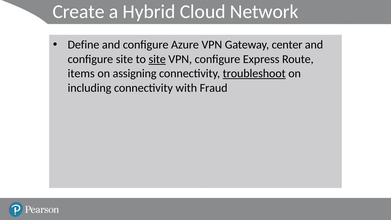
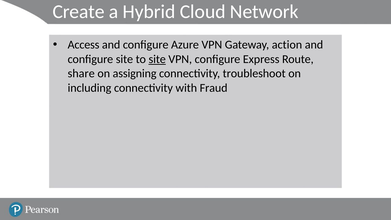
Define: Define -> Access (84, 45)
center: center -> action (287, 45)
items: items -> share (81, 73)
troubleshoot underline: present -> none (254, 73)
